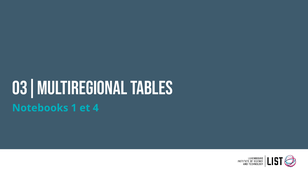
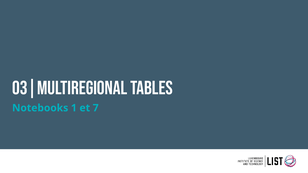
4: 4 -> 7 (96, 108)
